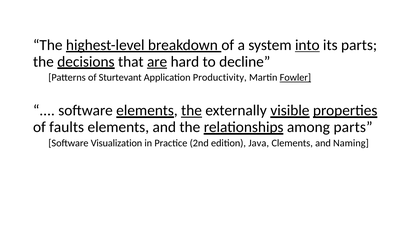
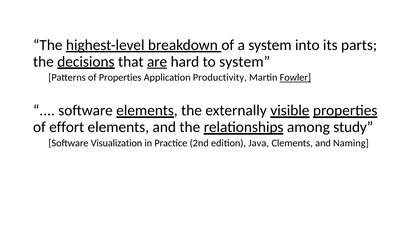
into underline: present -> none (307, 45)
to decline: decline -> system (245, 62)
of Sturtevant: Sturtevant -> Properties (120, 78)
the underline: present -> none (192, 111)
faults: faults -> effort (67, 127)
among parts: parts -> study (353, 127)
